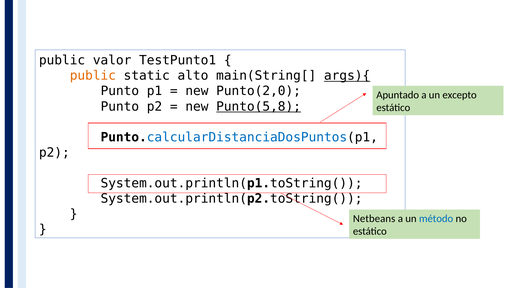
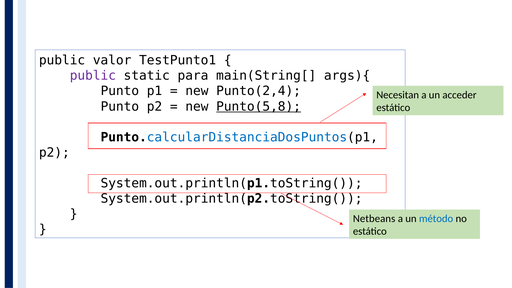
public colour: orange -> purple (93, 76)
alto: alto -> para (193, 76)
args){ underline: present -> none (347, 76)
Punto(2,0: Punto(2,0 -> Punto(2,4 (259, 91)
Apuntado: Apuntado -> Necesitan (398, 95)
excepto: excepto -> acceder (460, 95)
